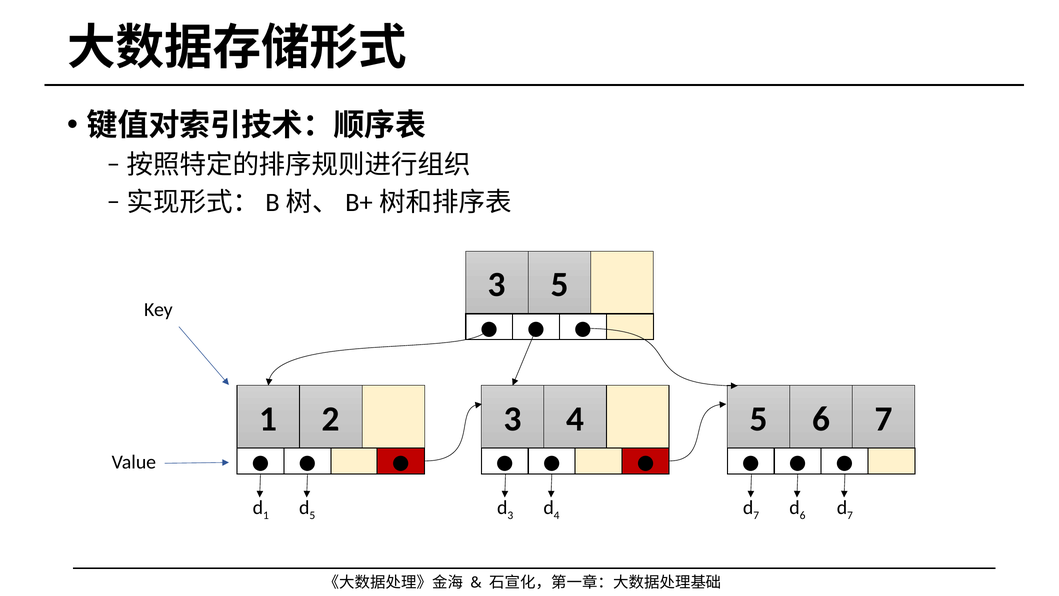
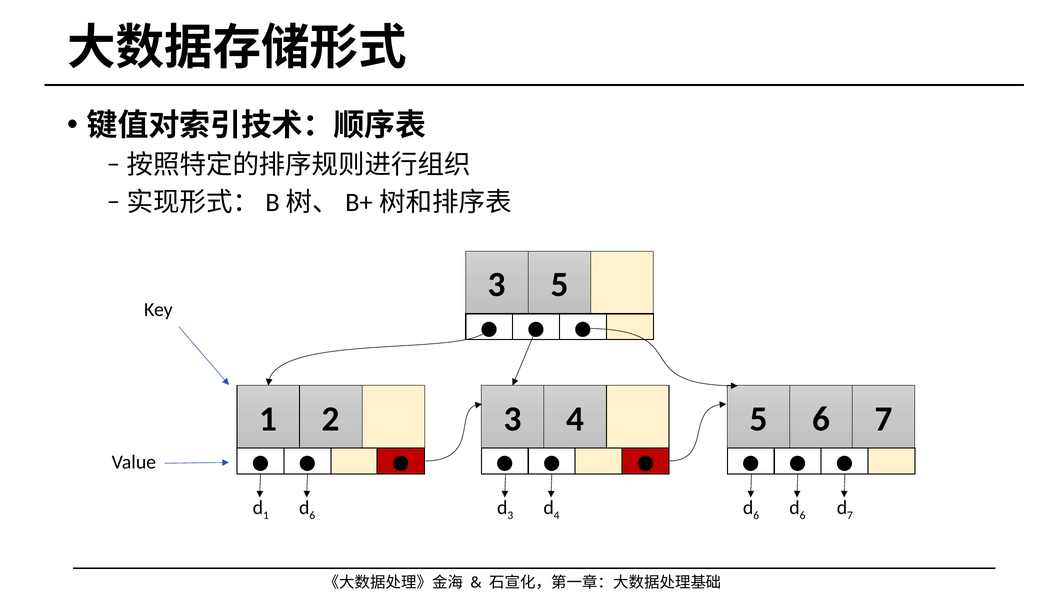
5: 5 -> 6 (312, 515)
7: 7 -> 6 (756, 515)
